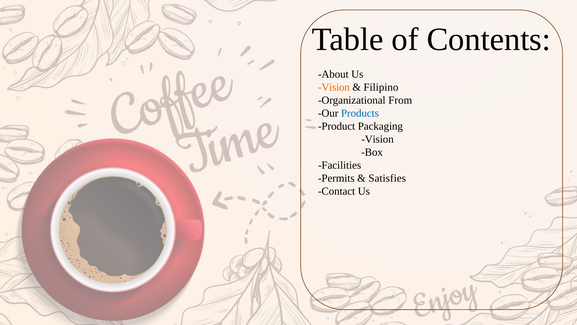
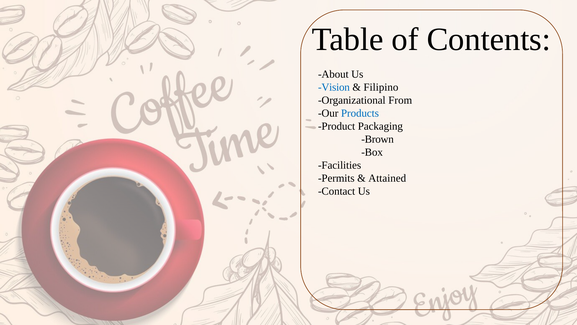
Vision colour: orange -> blue (334, 87)
Vision: Vision -> Brown (378, 139)
Satisfies: Satisfies -> Attained (387, 178)
